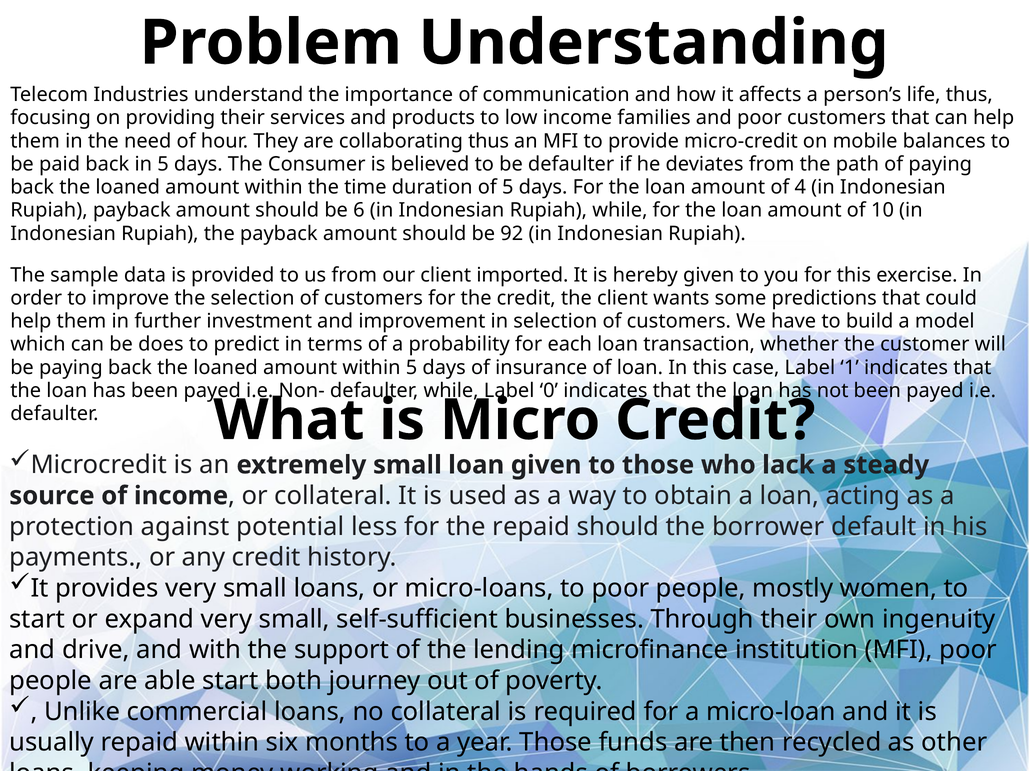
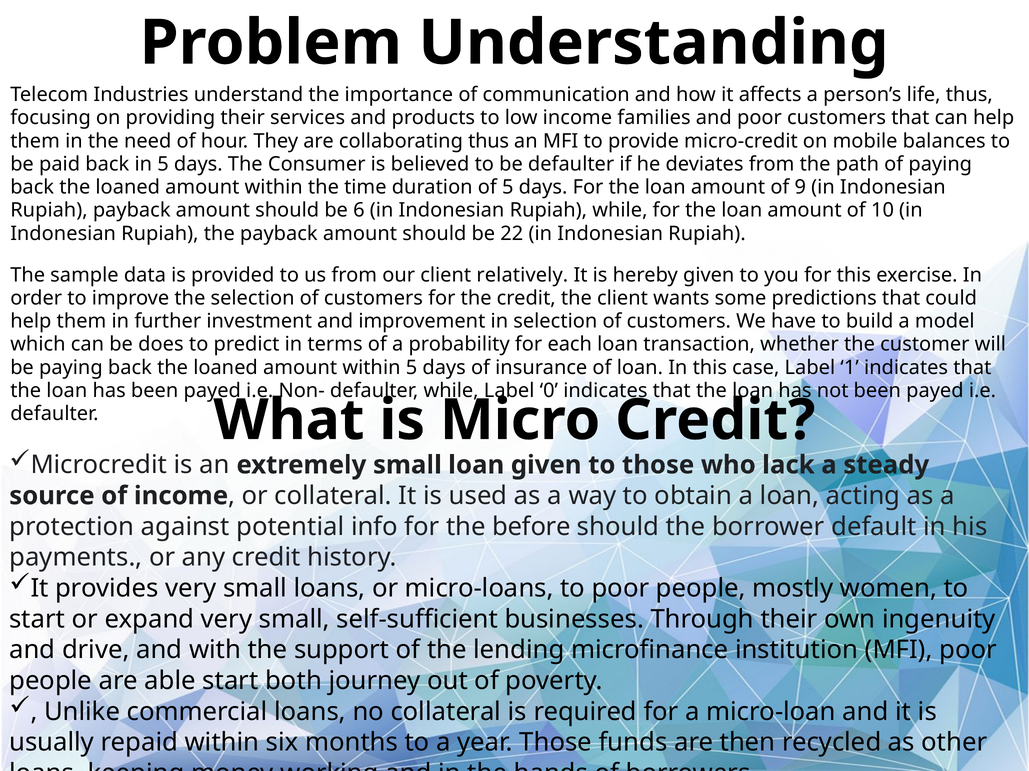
4: 4 -> 9 (800, 187)
92: 92 -> 22 (512, 234)
imported: imported -> relatively (522, 275)
less: less -> info (374, 527)
the repaid: repaid -> before (531, 527)
